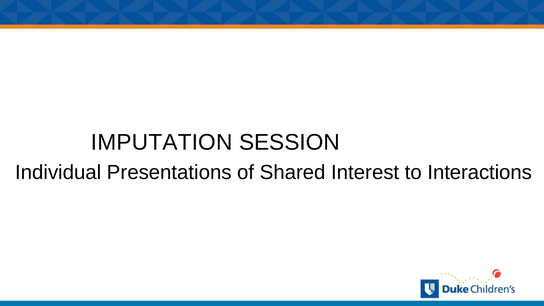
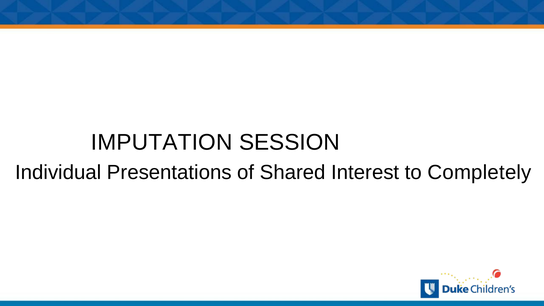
Interactions: Interactions -> Completely (480, 173)
